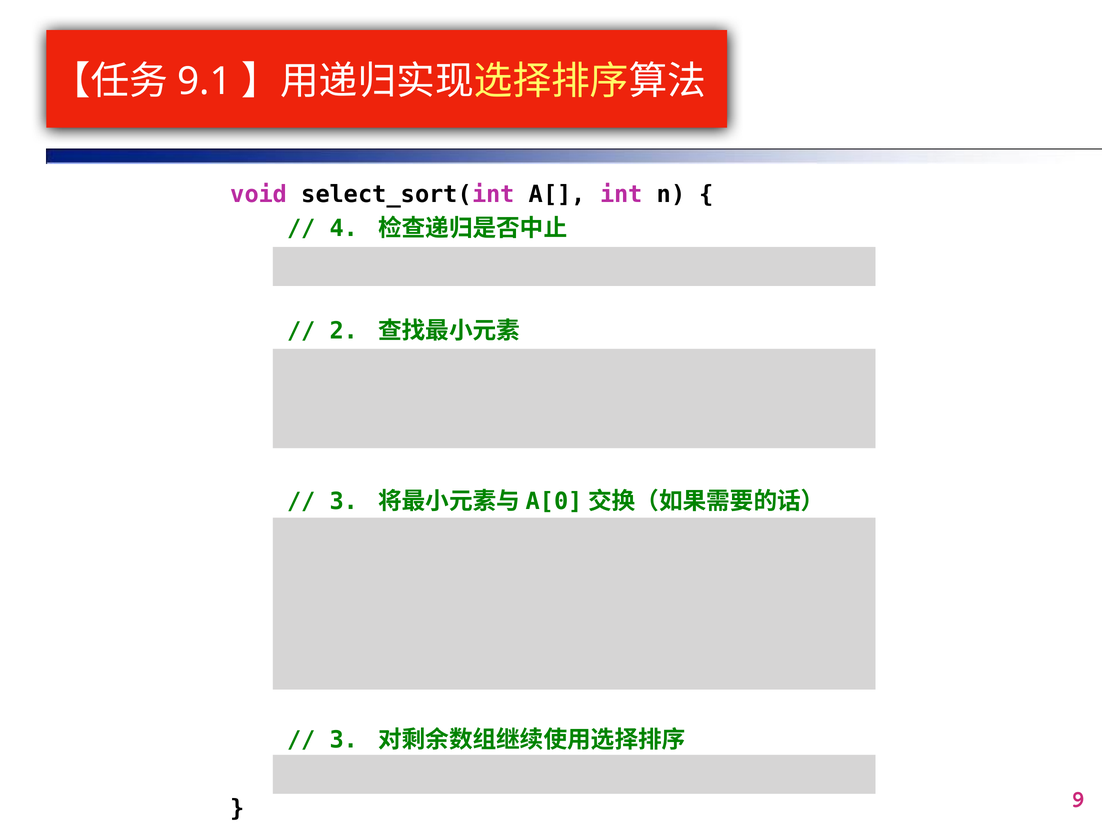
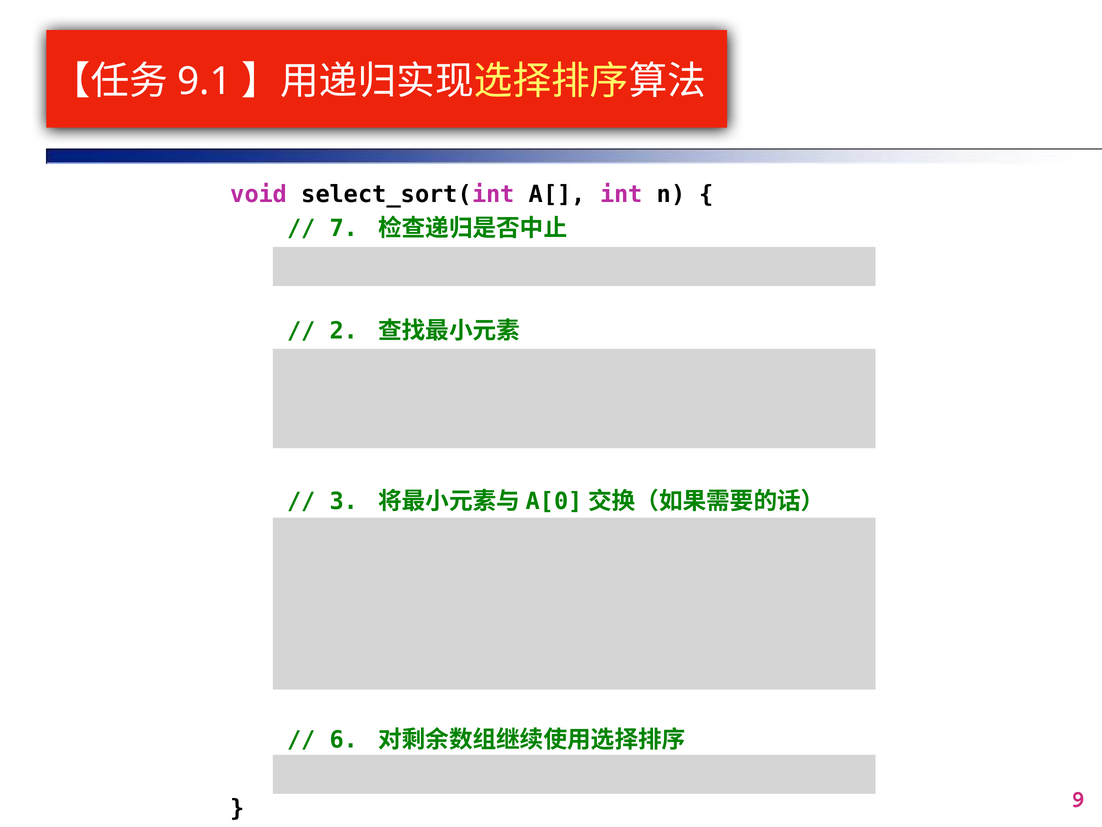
4: 4 -> 7 (344, 228)
3: 3 -> 6 (344, 740)
